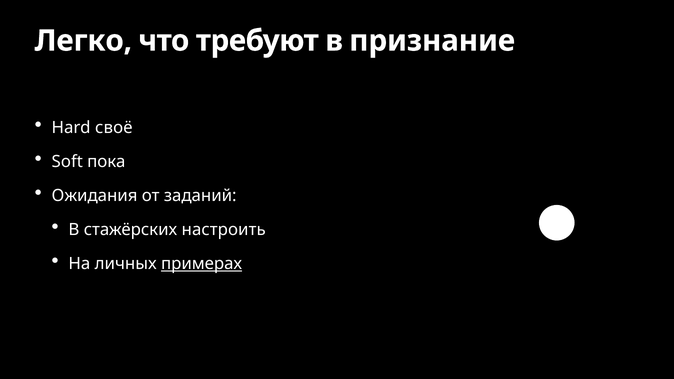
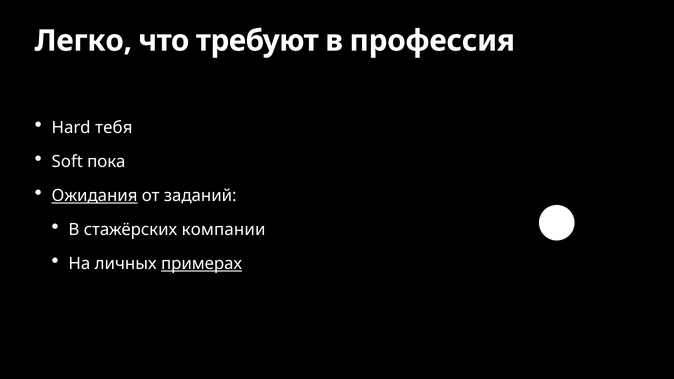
признание: признание -> профессия (432, 41)
своё: своё -> тебя (114, 128)
Ожидания underline: none -> present (95, 196)
настроить: настроить -> компании (224, 230)
